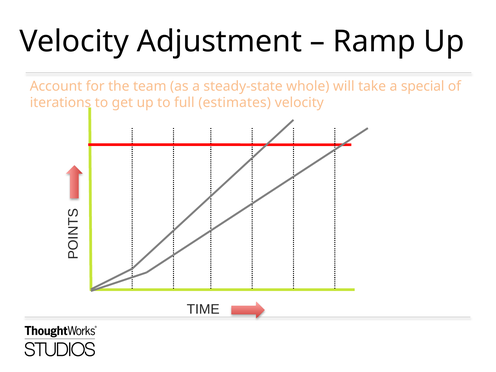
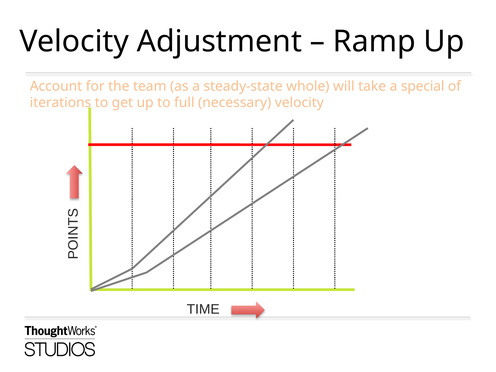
estimates: estimates -> necessary (235, 103)
